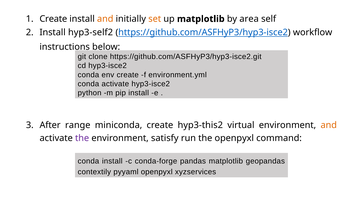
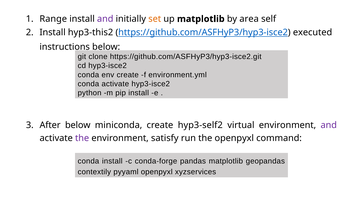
Create: Create -> Range (53, 19)
and colour: orange -> purple (105, 19)
hyp3-self2: hyp3-self2 -> hyp3-this2 (91, 32)
workflow: workflow -> executed (313, 32)
After range: range -> below (78, 125)
hyp3-this2: hyp3-this2 -> hyp3-self2 (200, 125)
and colour: orange -> purple (329, 125)
